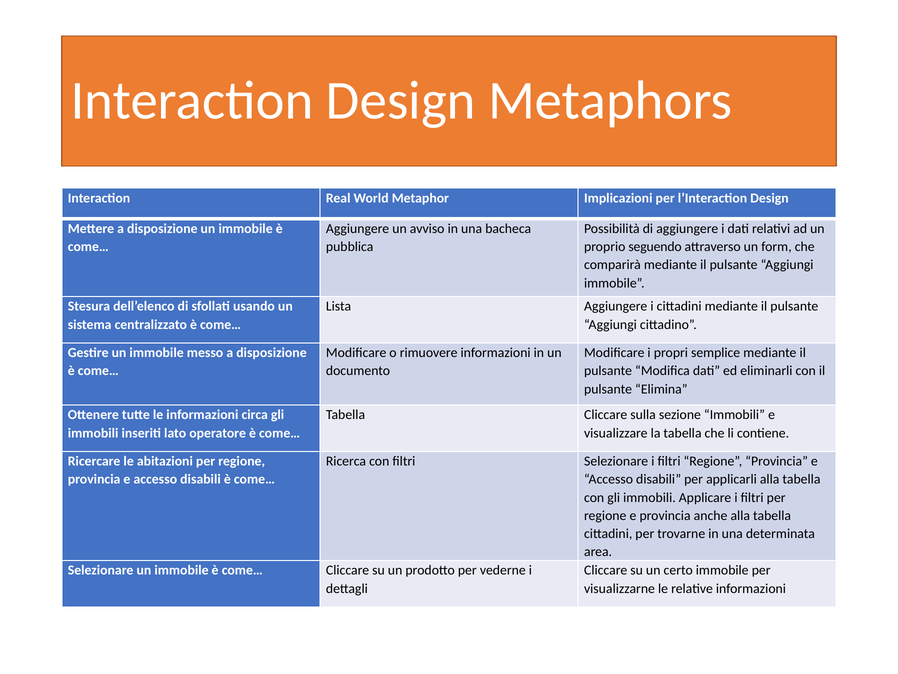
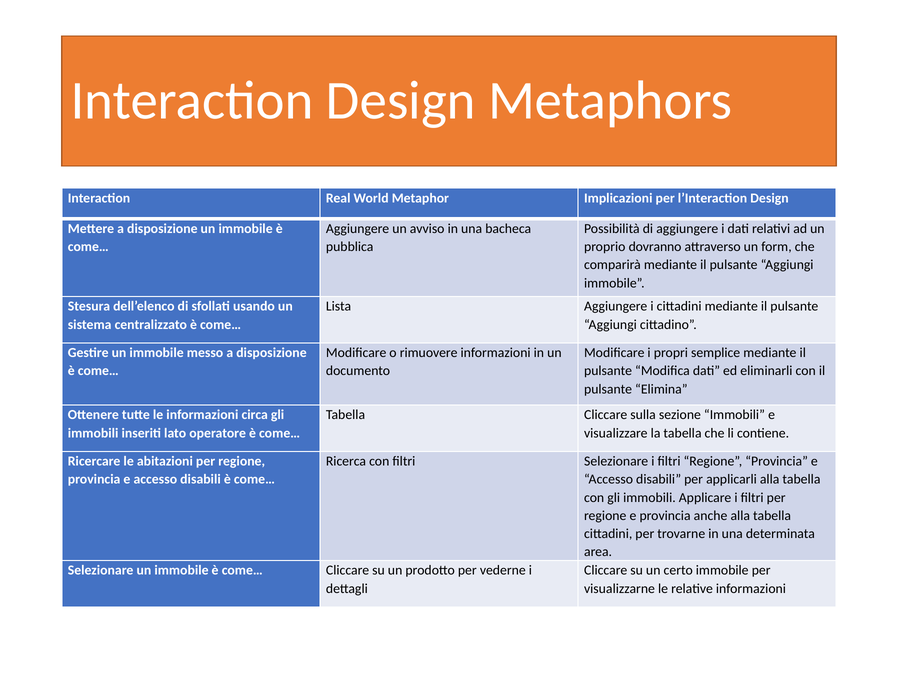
seguendo: seguendo -> dovranno (655, 247)
